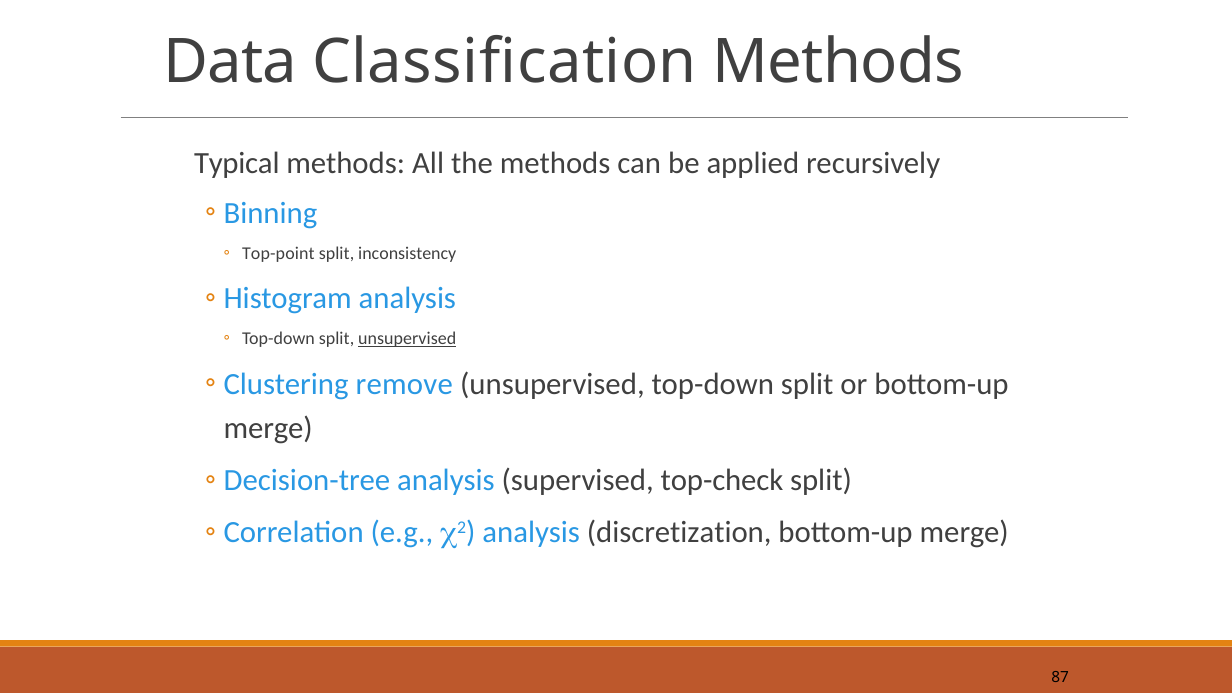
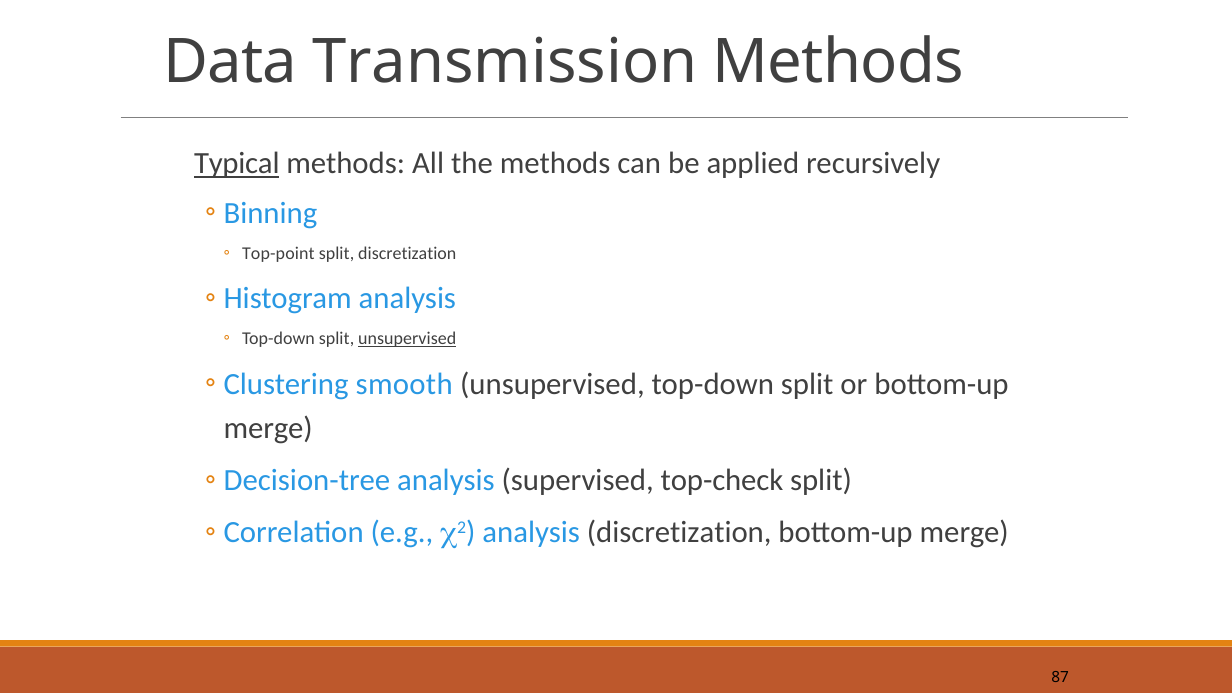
Classification: Classification -> Transmission (505, 63)
Typical underline: none -> present (237, 164)
split inconsistency: inconsistency -> discretization (407, 253)
remove: remove -> smooth (404, 384)
